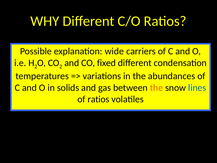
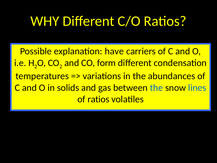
wide: wide -> have (114, 51)
fixed: fixed -> form (106, 63)
the colour: orange -> blue (156, 88)
